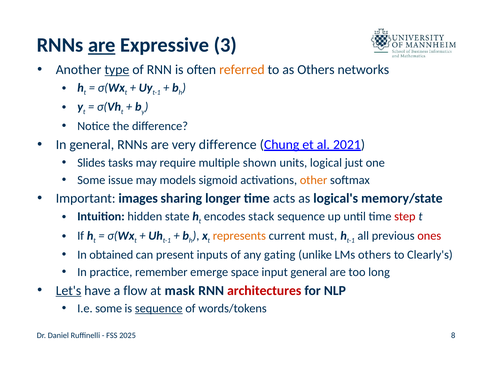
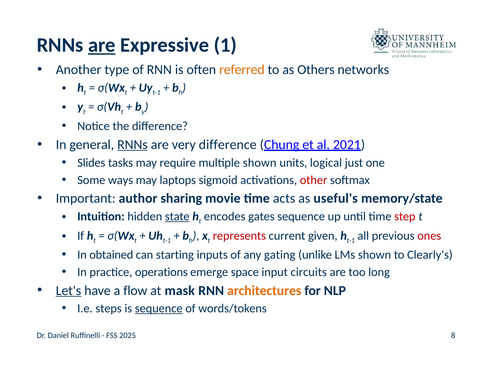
3: 3 -> 1 (225, 45)
type underline: present -> none (117, 70)
RNNs underline: none -> present (132, 145)
issue: issue -> ways (121, 180)
models: models -> laptops (178, 180)
other colour: orange -> red (314, 180)
images: images -> author (138, 198)
longer: longer -> movie (223, 198)
logical's: logical's -> useful's (336, 198)
state underline: none -> present (177, 216)
stack: stack -> gates (261, 216)
represents colour: orange -> red (239, 236)
must: must -> given (323, 236)
present: present -> starting (175, 255)
LMs others: others -> shown (375, 255)
remember: remember -> operations (161, 272)
input general: general -> circuits (309, 272)
architectures colour: red -> orange (264, 290)
I.e some: some -> steps (109, 308)
